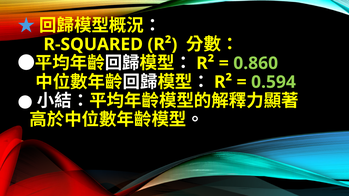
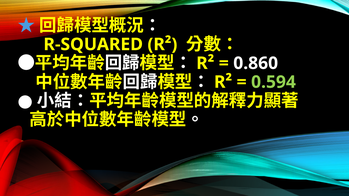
0.860 colour: light green -> white (256, 63)
